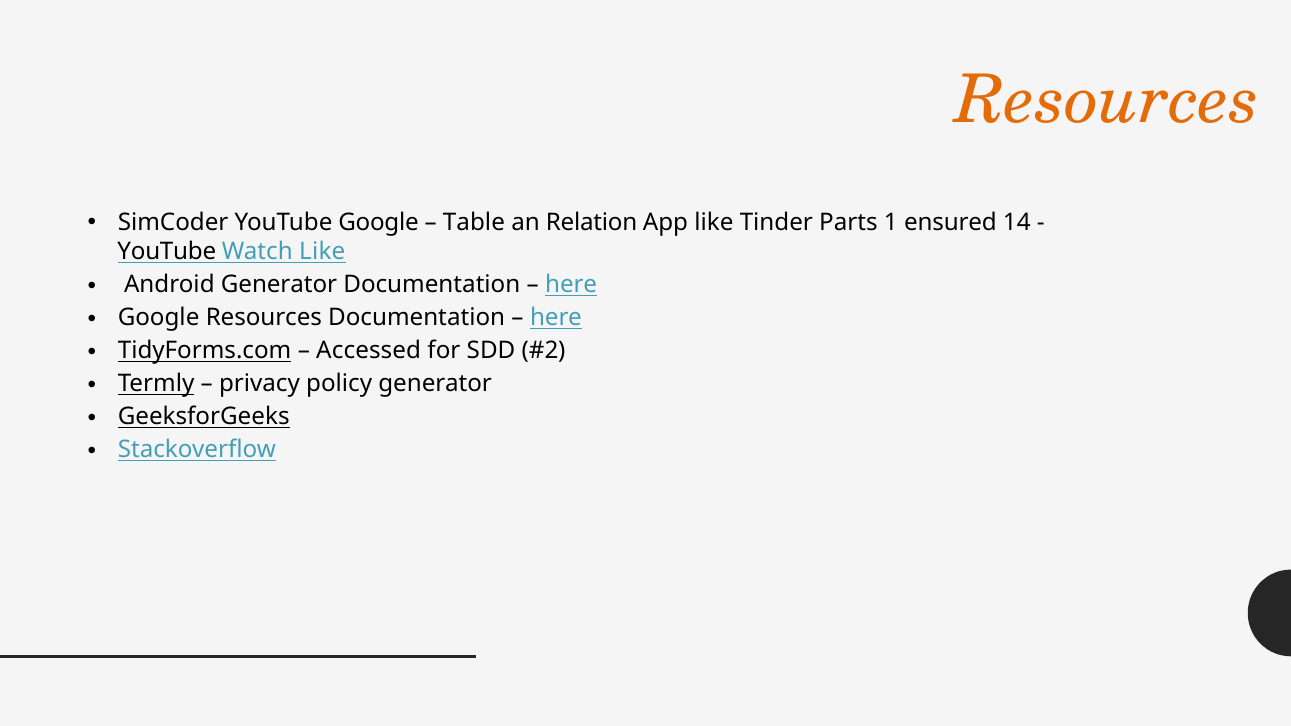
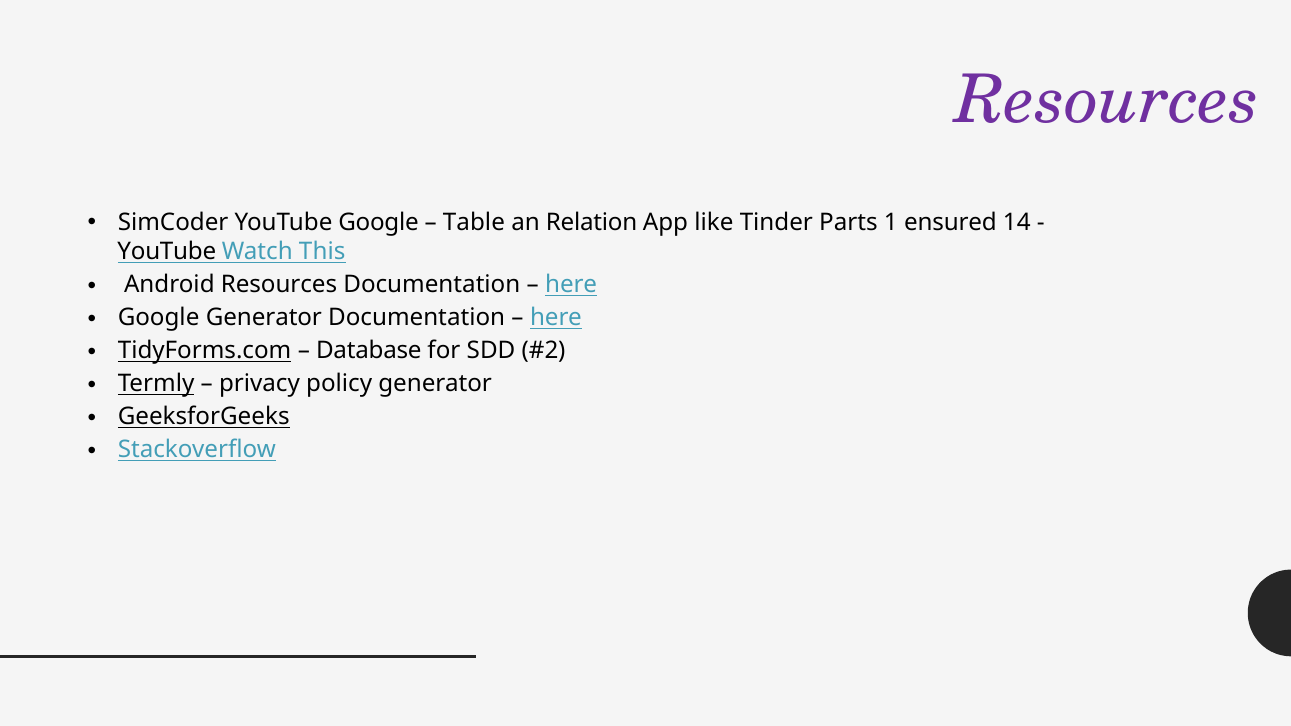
Resources colour: orange -> purple (1107, 100)
Watch Like: Like -> This (322, 252)
Android Generator: Generator -> Resources (279, 285)
Google Resources: Resources -> Generator (264, 318)
Accessed: Accessed -> Database (369, 351)
